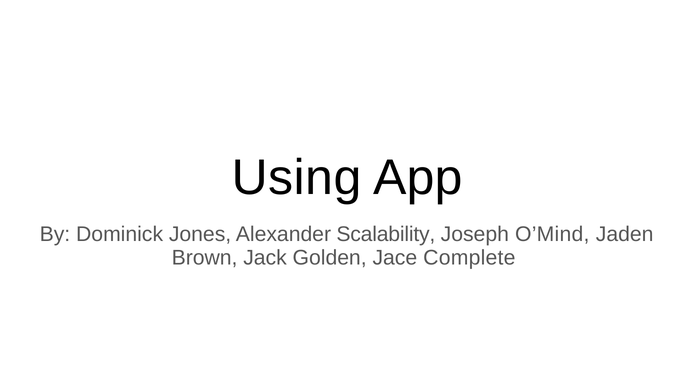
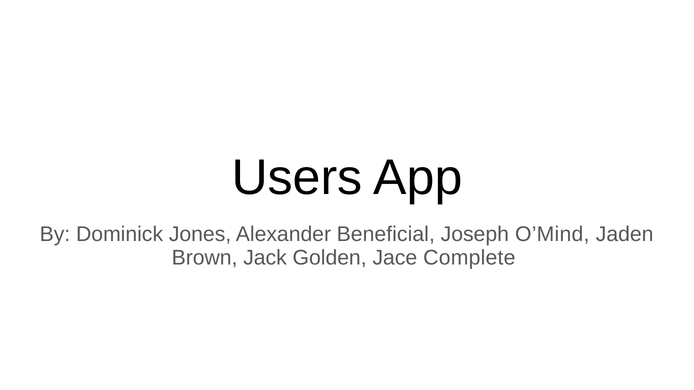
Using: Using -> Users (297, 178)
Scalability: Scalability -> Beneficial (386, 234)
